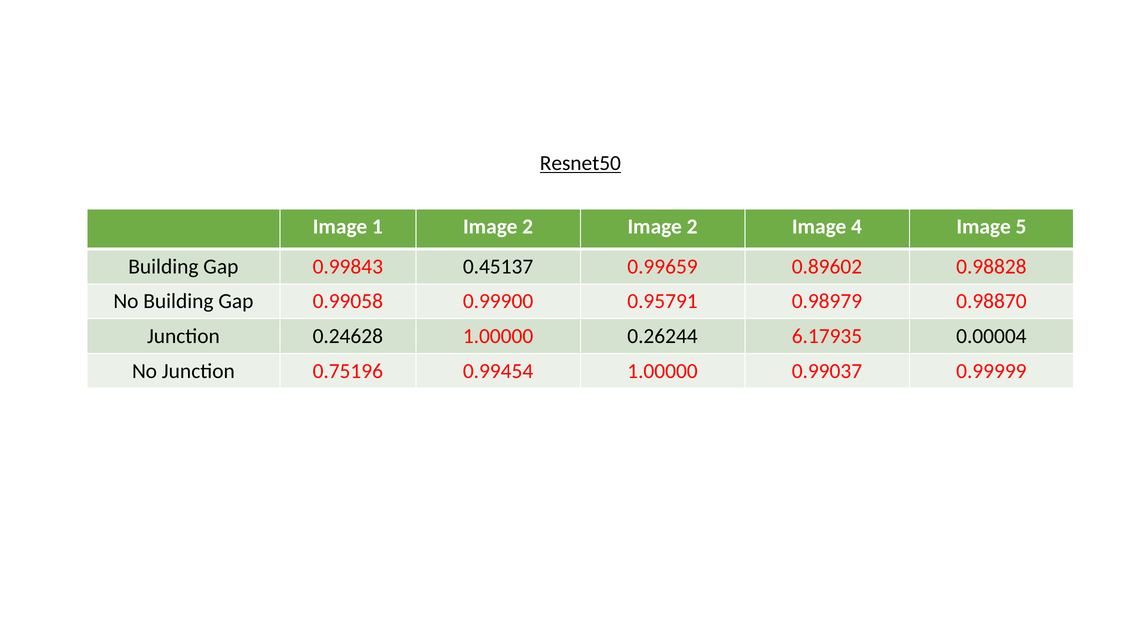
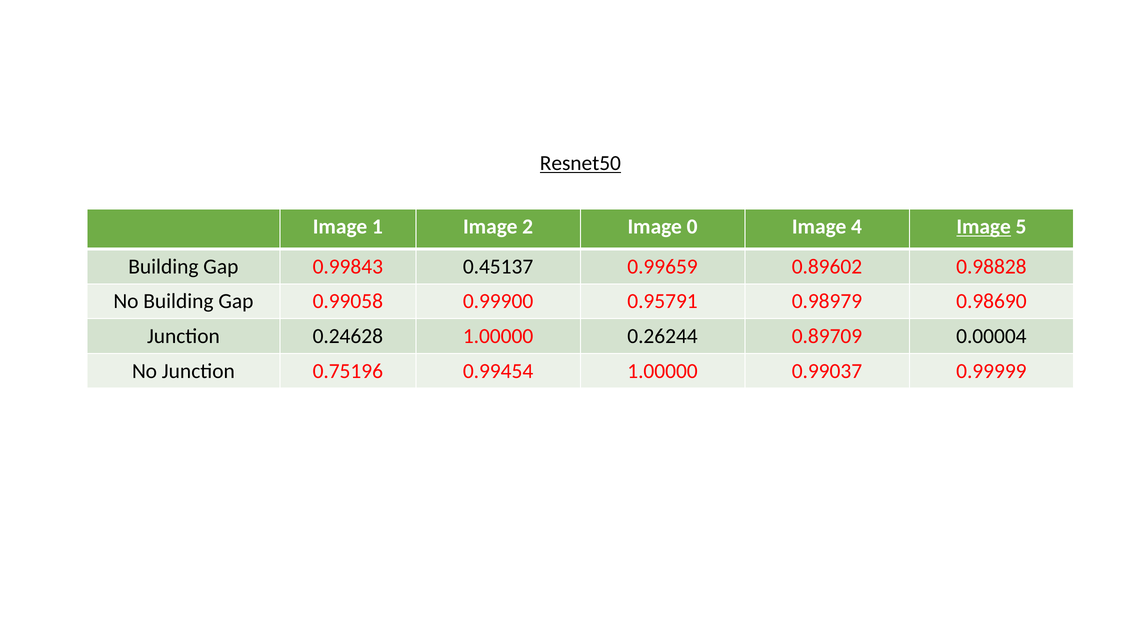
2 Image 2: 2 -> 0 (692, 227)
Image underline: none -> present (984, 227)
0.98870: 0.98870 -> 0.98690 (991, 302)
6.17935: 6.17935 -> 0.89709 (827, 336)
